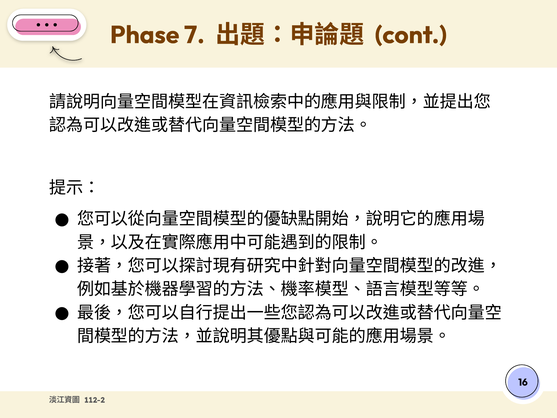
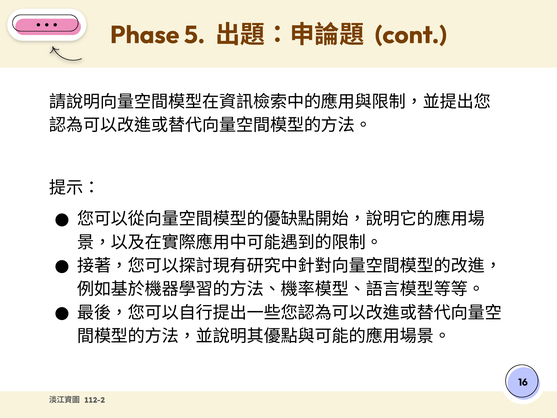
7: 7 -> 5 (195, 35)
